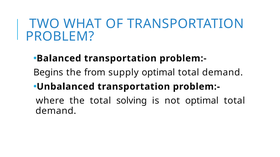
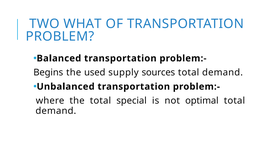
from: from -> used (95, 73)
supply optimal: optimal -> sources (158, 73)
solving: solving -> special (132, 101)
